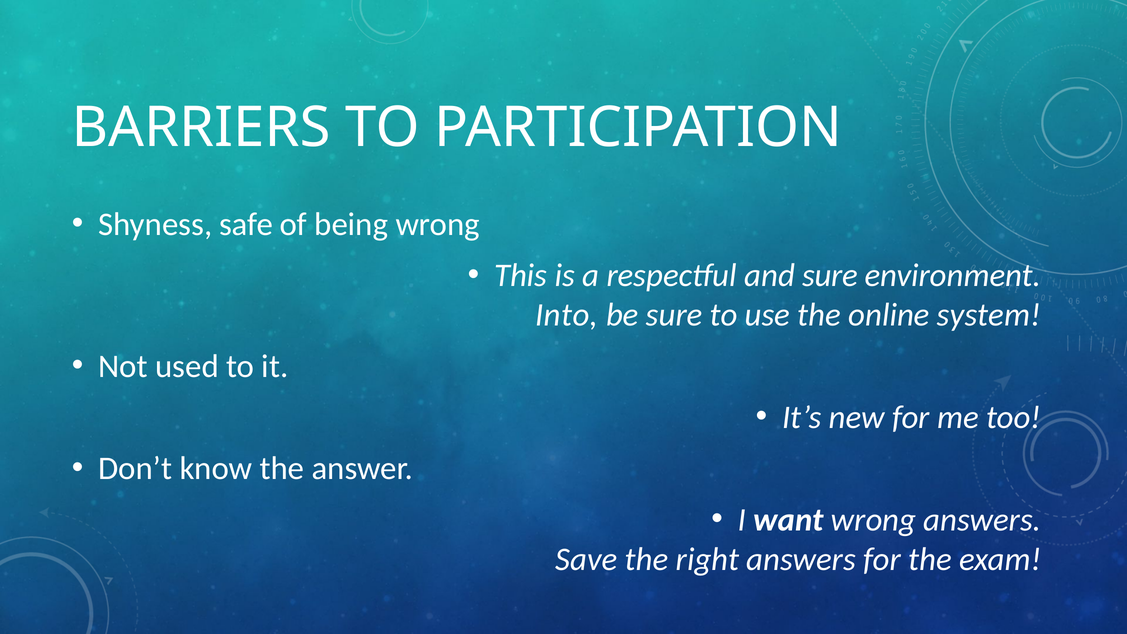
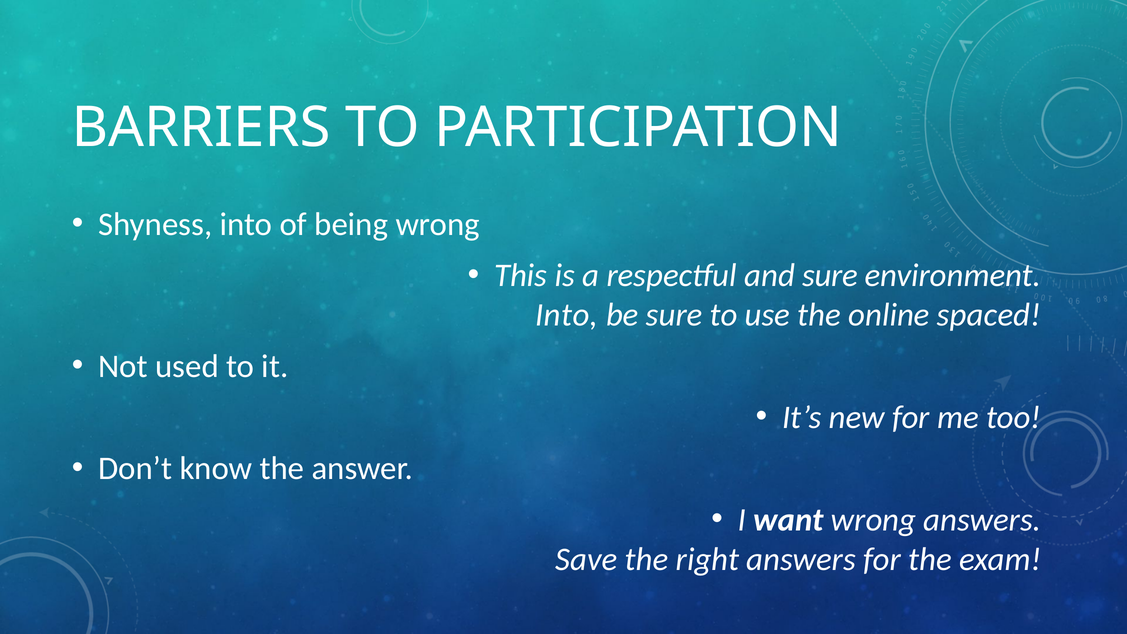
Shyness safe: safe -> into (246, 224)
system: system -> spaced (989, 315)
